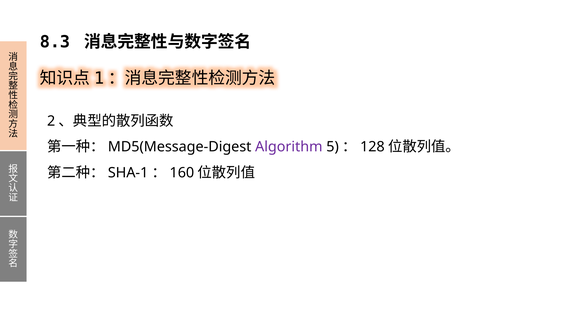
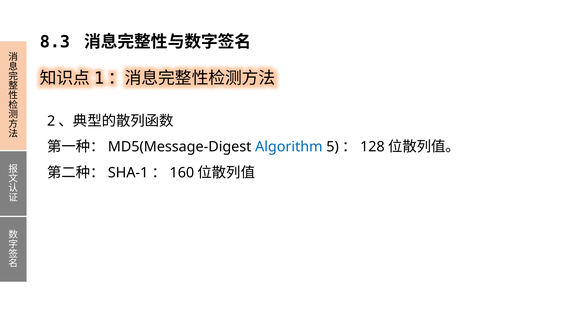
Algorithm colour: purple -> blue (289, 147)
